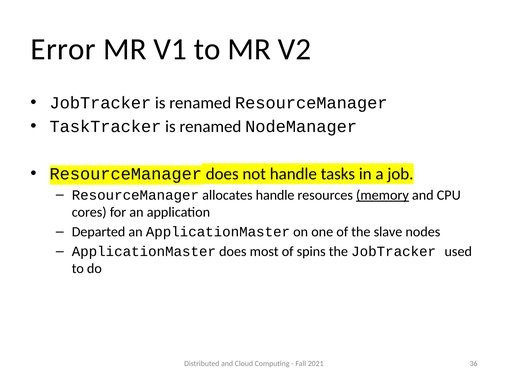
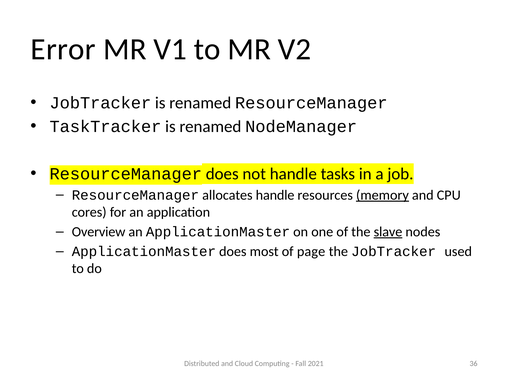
Departed: Departed -> Overview (99, 232)
slave underline: none -> present (388, 232)
spins: spins -> page (311, 252)
